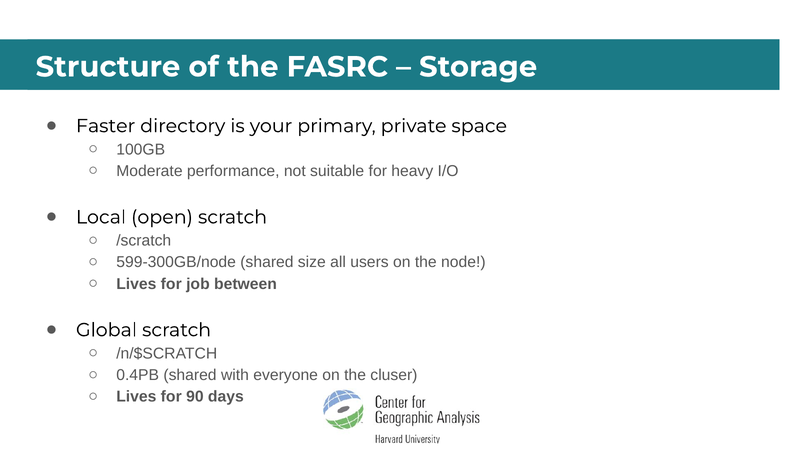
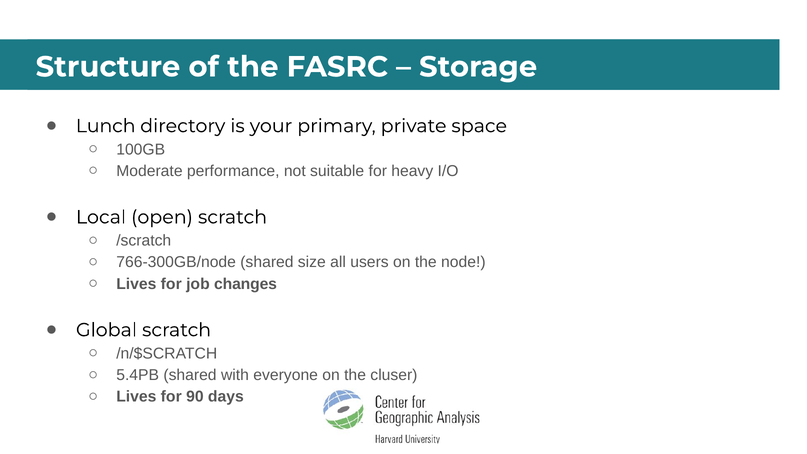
Faster: Faster -> Lunch (106, 126)
599-300GB/node: 599-300GB/node -> 766-300GB/node (176, 262)
between: between -> changes (246, 284)
0.4PB: 0.4PB -> 5.4PB (138, 375)
